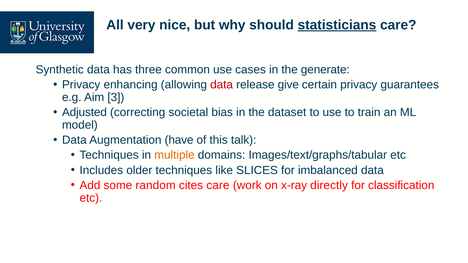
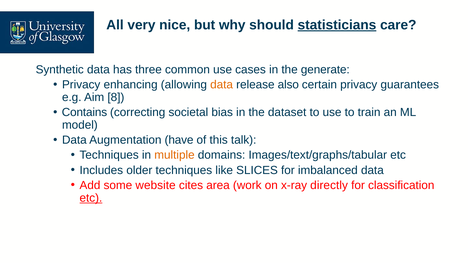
data colour: red -> orange (222, 85)
give: give -> also (288, 85)
3: 3 -> 8 (116, 97)
Adjusted: Adjusted -> Contains (84, 113)
random: random -> website (156, 185)
cites care: care -> area (218, 185)
etc underline: none -> present (91, 198)
